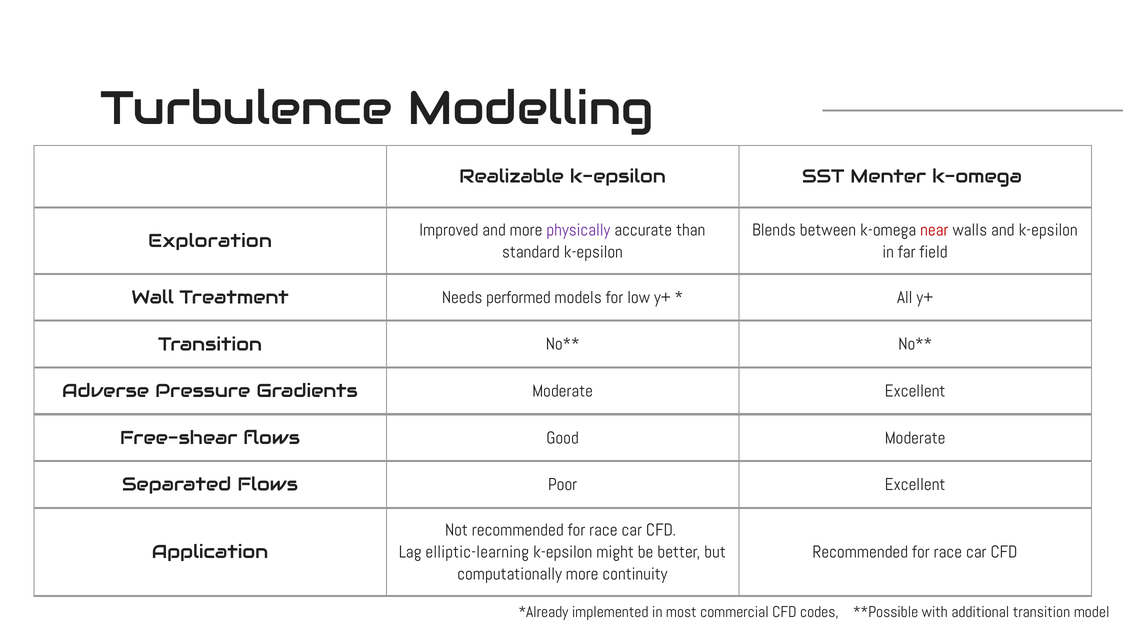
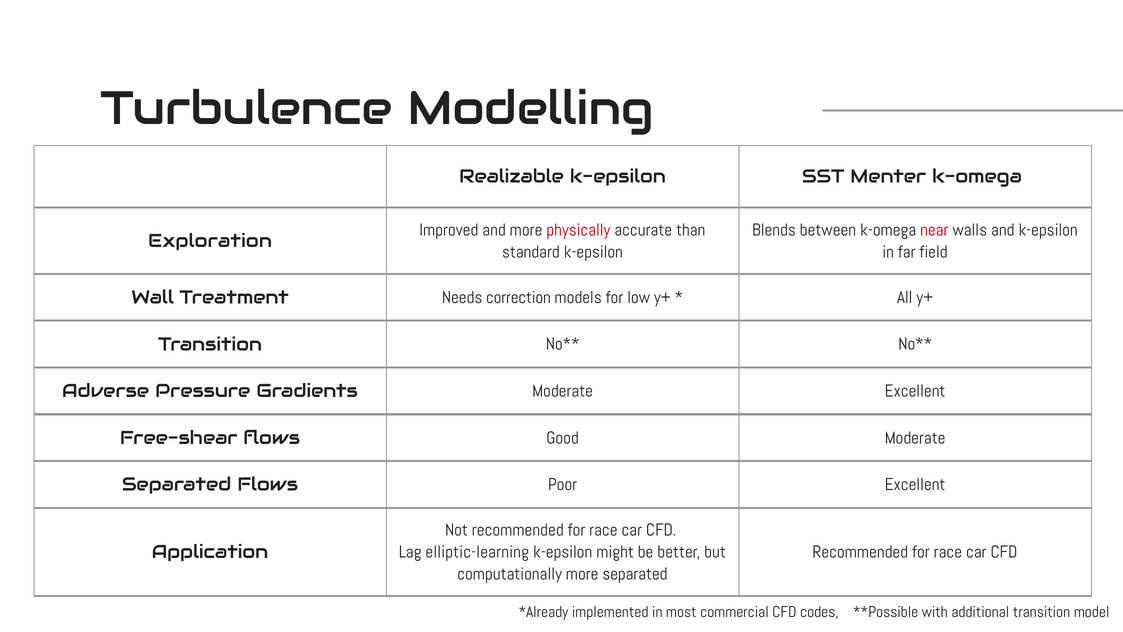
physically colour: purple -> red (578, 230)
performed: performed -> correction (518, 297)
more continuity: continuity -> separated (635, 574)
